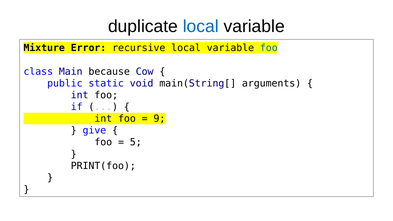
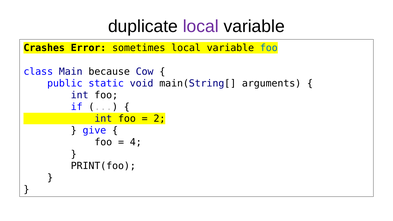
local colour: blue -> purple (201, 26)
Mixture: Mixture -> Crashes (44, 48)
recursive: recursive -> sometimes (139, 48)
9: 9 -> 2 (159, 119)
5: 5 -> 4 (136, 142)
